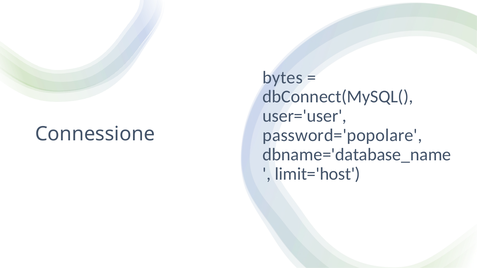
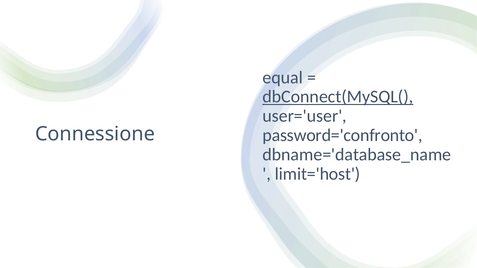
bytes: bytes -> equal (283, 78)
dbConnect(MySQL( underline: none -> present (338, 97)
password='popolare: password='popolare -> password='confronto (342, 136)
